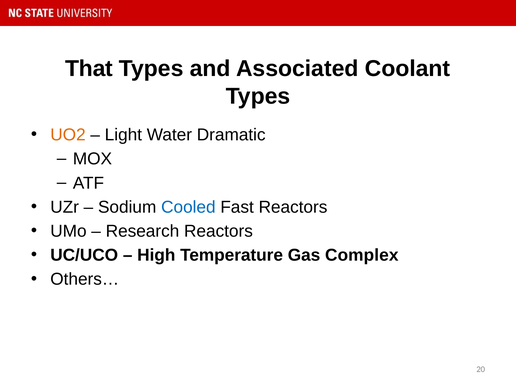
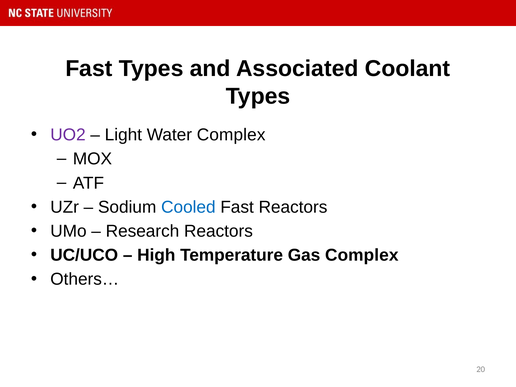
That: That -> Fast (89, 69)
UO2 colour: orange -> purple (68, 135)
Water Dramatic: Dramatic -> Complex (231, 135)
